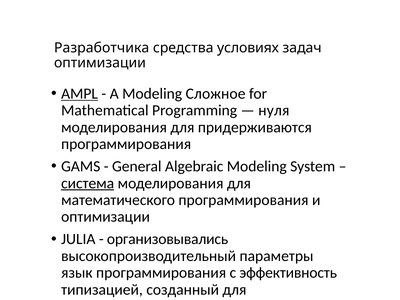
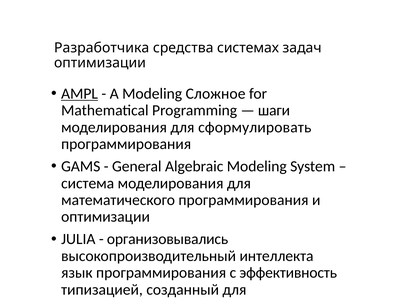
условиях: условиях -> системах (248, 48)
нуля: нуля -> шаги (274, 110)
придерживаются: придерживаются -> сформулировать (255, 127)
система underline: present -> none (88, 183)
параметры: параметры -> интеллекта (277, 256)
